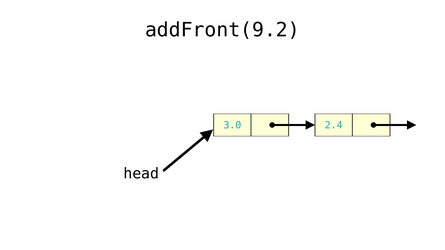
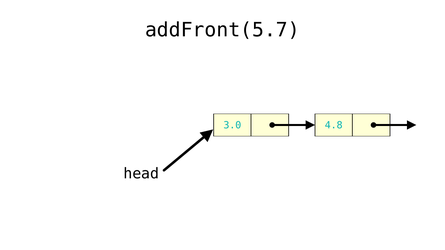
addFront(9.2: addFront(9.2 -> addFront(5.7 (222, 30)
2.4: 2.4 -> 4.8 (334, 125)
